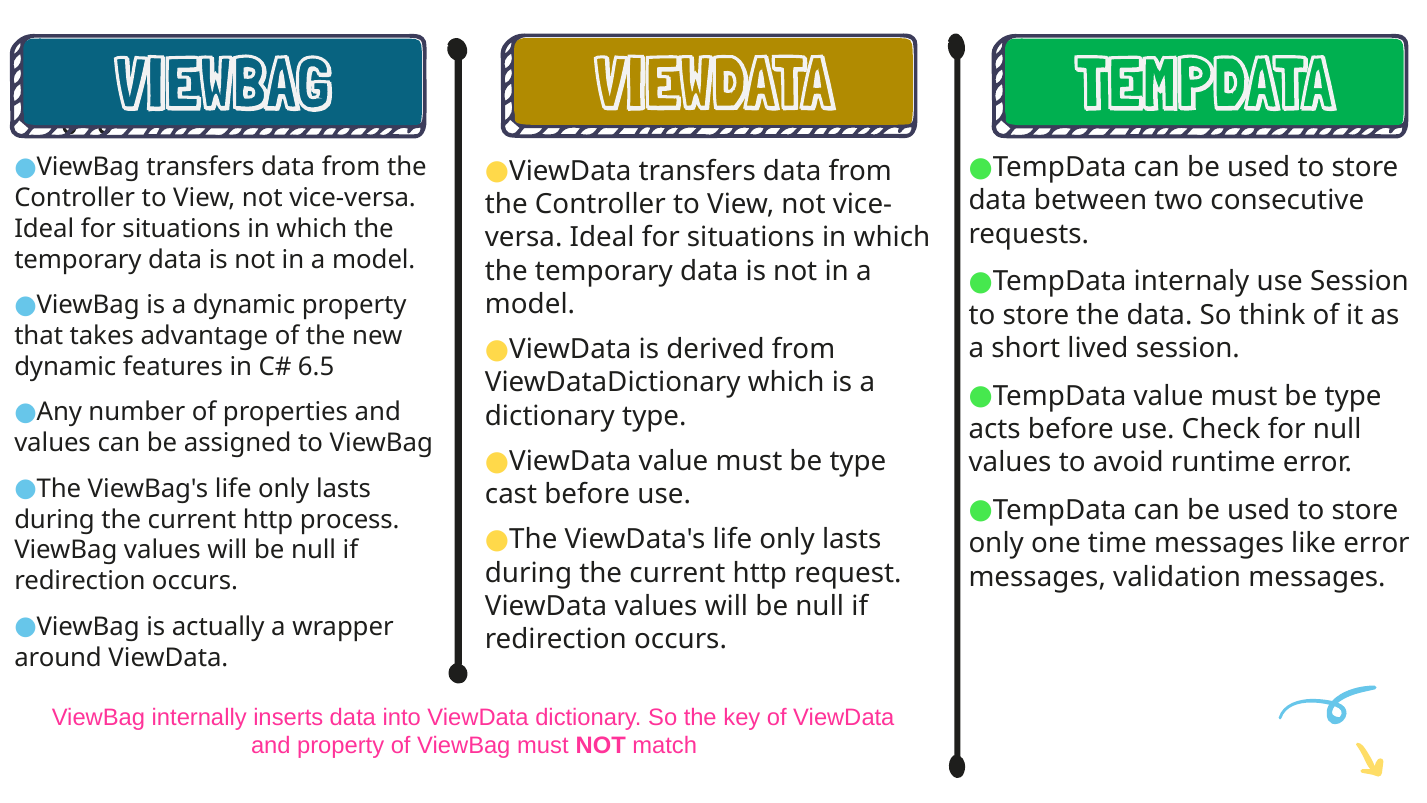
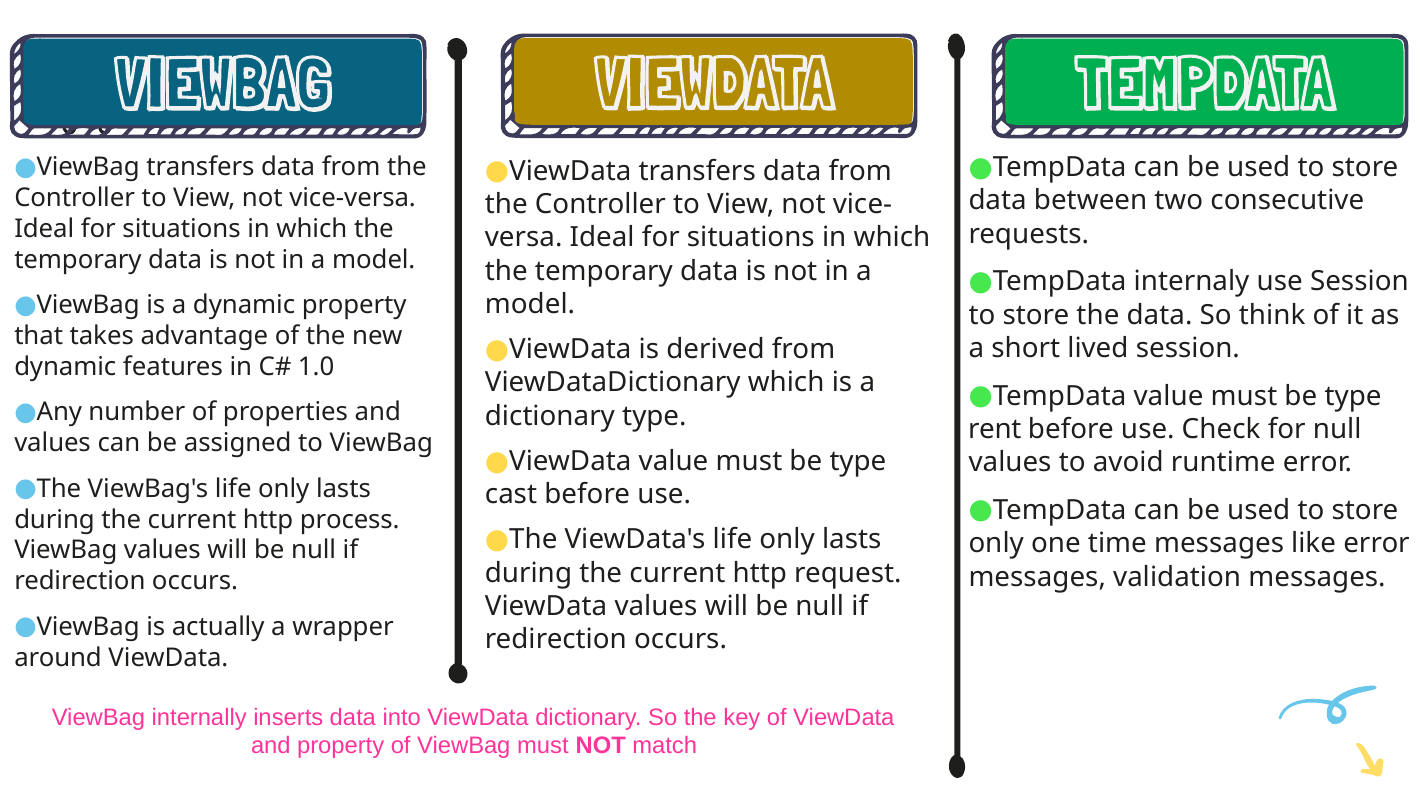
6.5: 6.5 -> 1.0 (316, 367)
acts: acts -> rent (995, 429)
